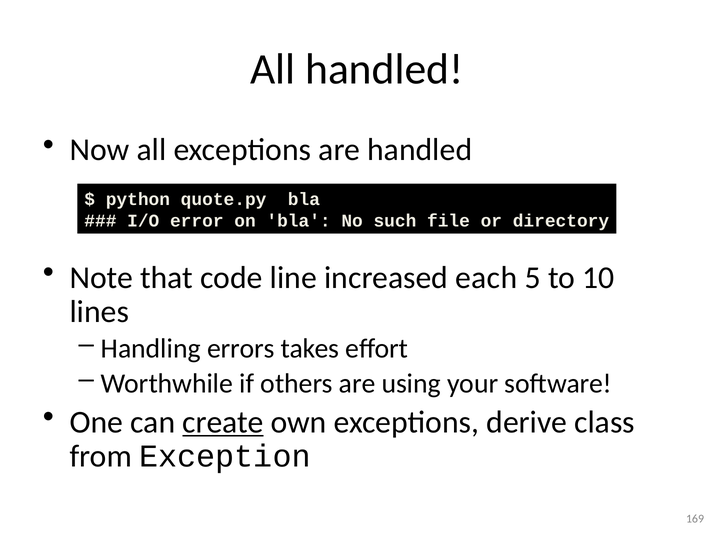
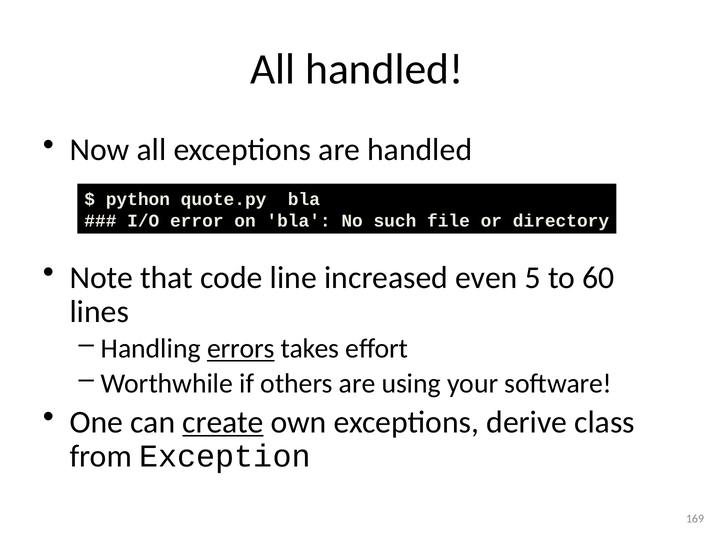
each: each -> even (486, 277)
10: 10 -> 60 (598, 277)
errors underline: none -> present (241, 348)
